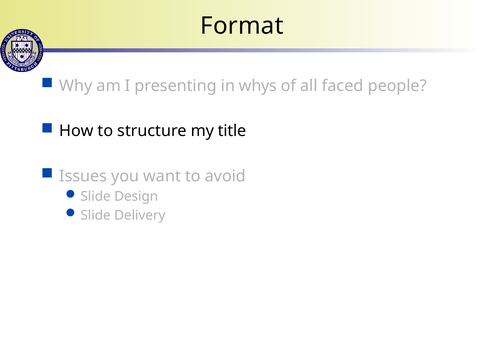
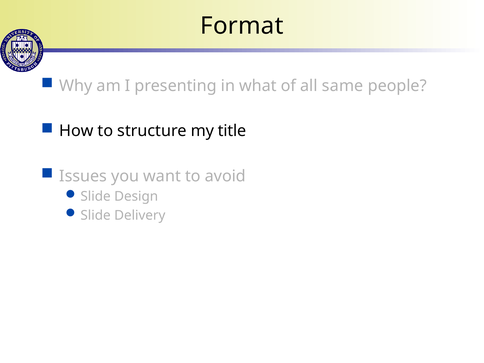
whys: whys -> what (258, 86)
faced: faced -> same (343, 86)
